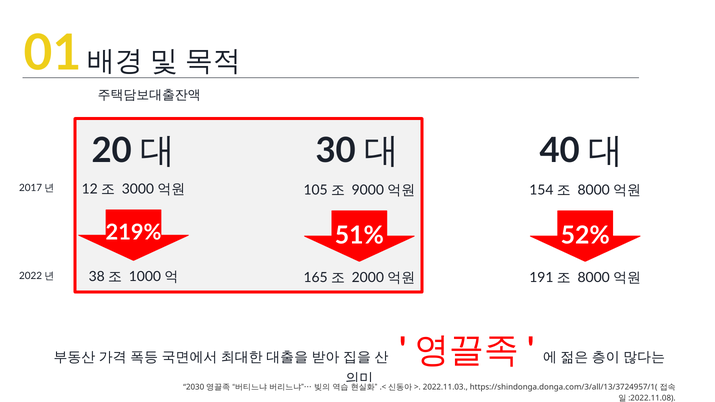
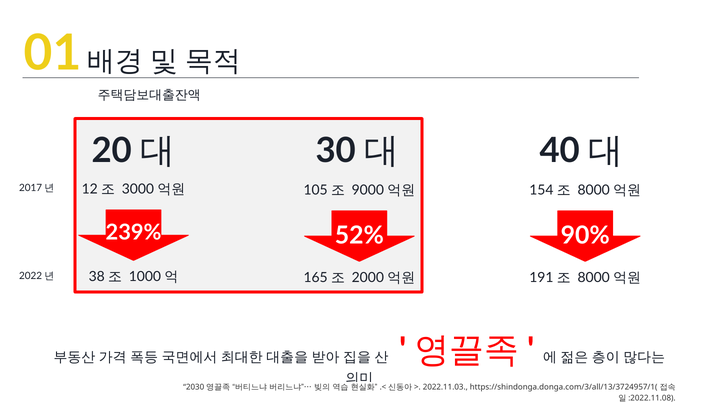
219%: 219% -> 239% (134, 233)
51%: 51% -> 52% (359, 235)
52%: 52% -> 90% (585, 235)
